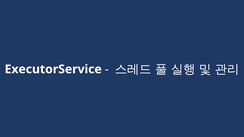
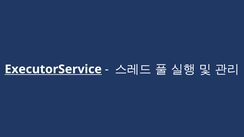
ExecutorService underline: none -> present (53, 69)
